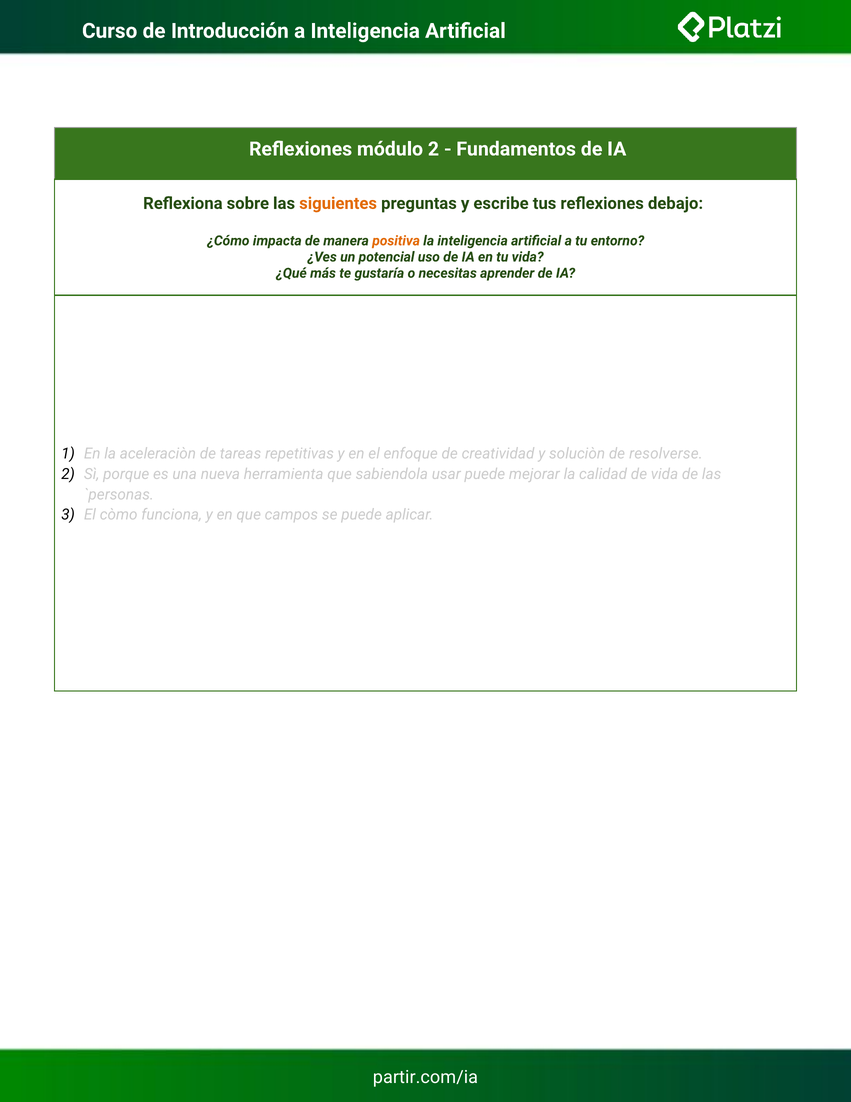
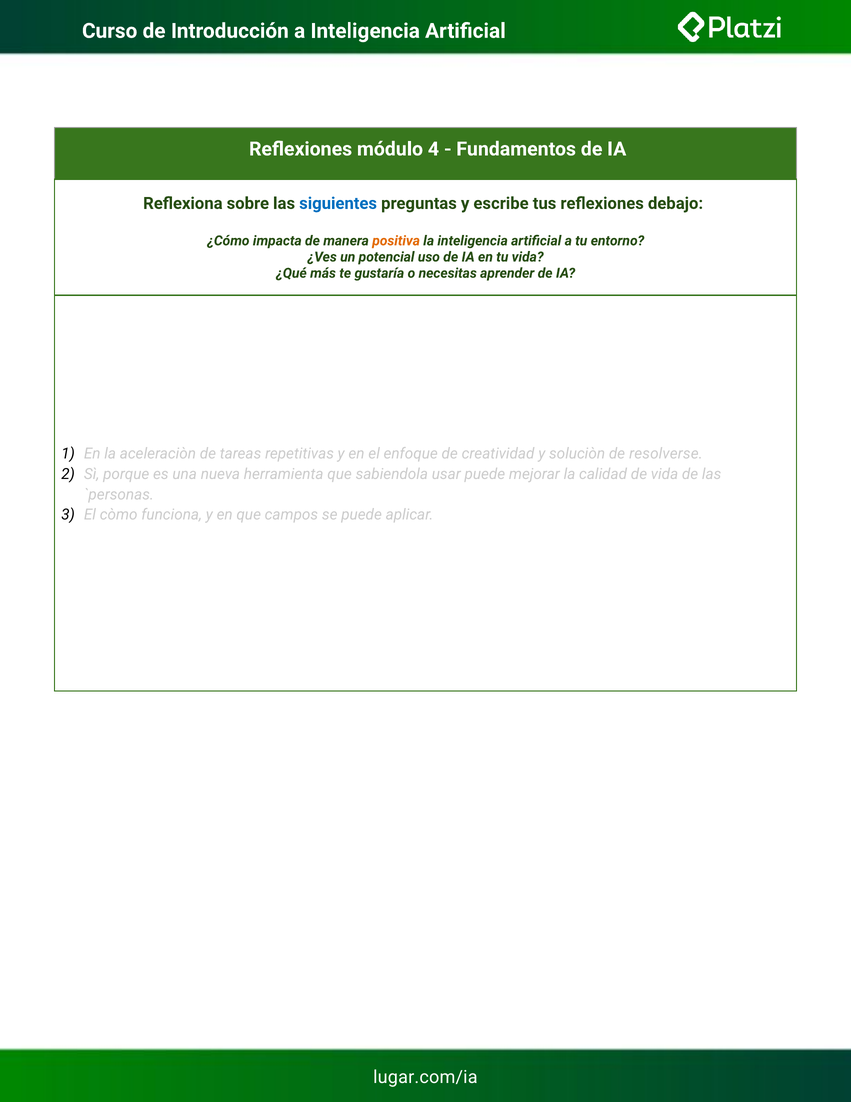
módulo 2: 2 -> 4 (433, 149)
siguientes colour: orange -> blue (338, 203)
partir.com/ia: partir.com/ia -> lugar.com/ia (425, 1077)
